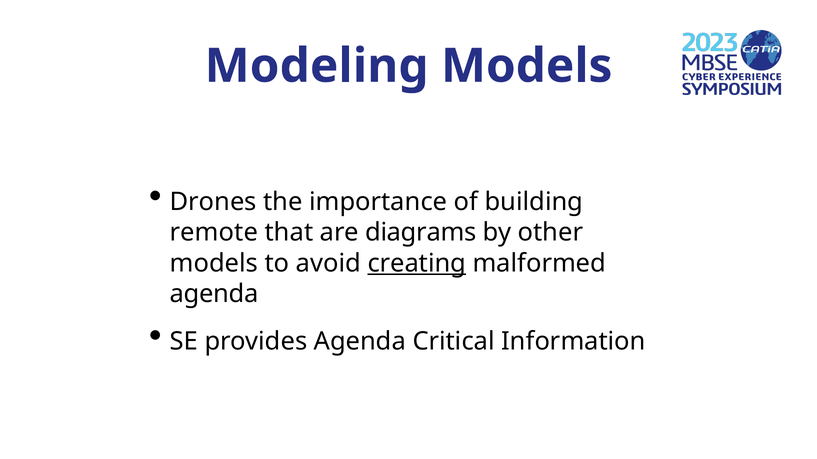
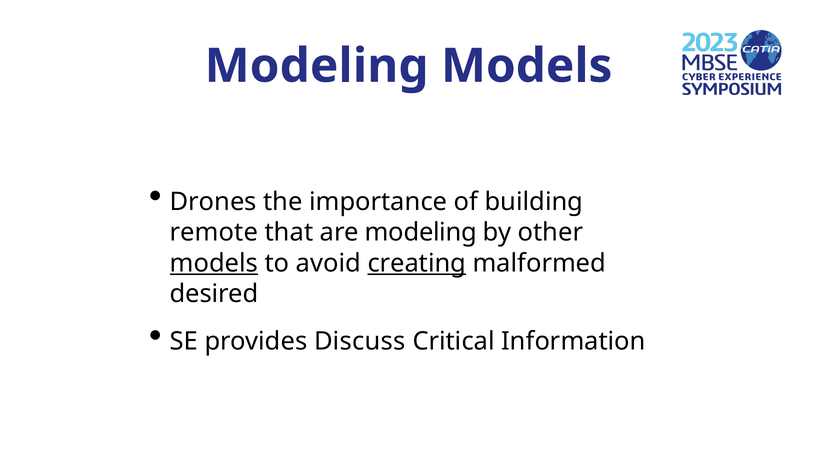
are diagrams: diagrams -> modeling (421, 233)
models underline: none -> present (214, 263)
agenda: agenda -> desired (214, 294)
provides Agenda: Agenda -> Discuss (360, 342)
